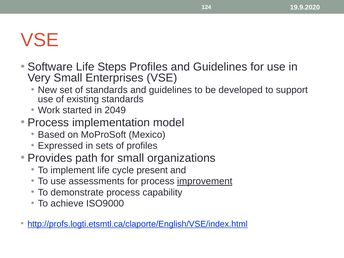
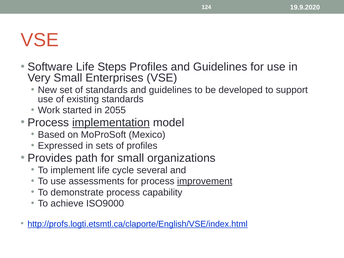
2049: 2049 -> 2055 (115, 110)
implementation underline: none -> present (111, 123)
present: present -> several (152, 170)
